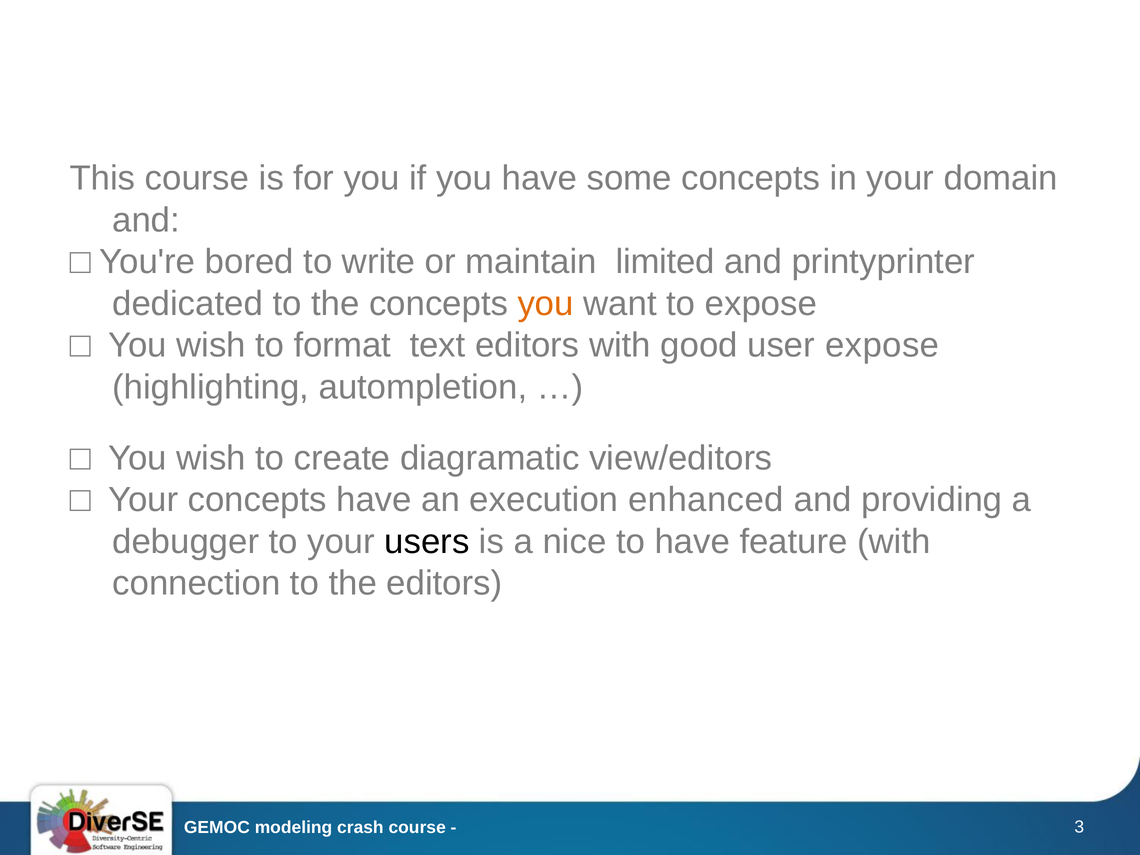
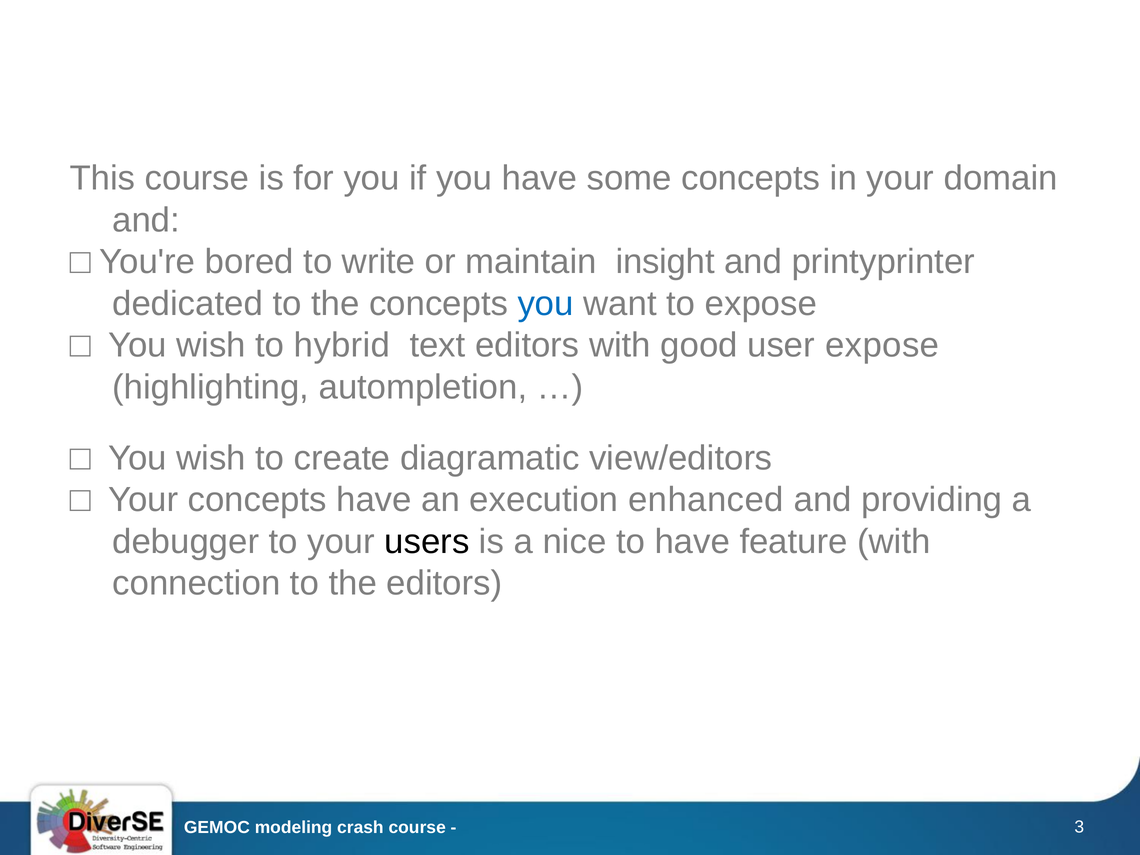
limited: limited -> insight (665, 262)
you colour: orange -> blue (546, 304)
format: format -> hybrid (342, 345)
